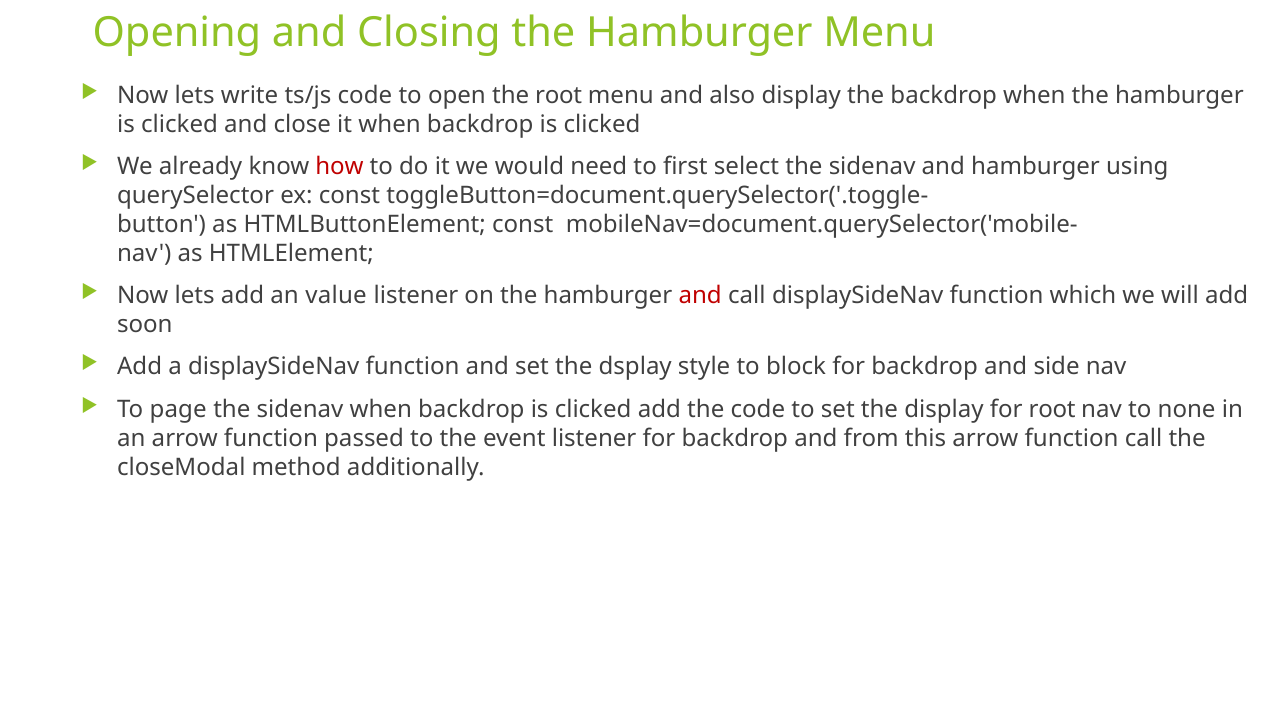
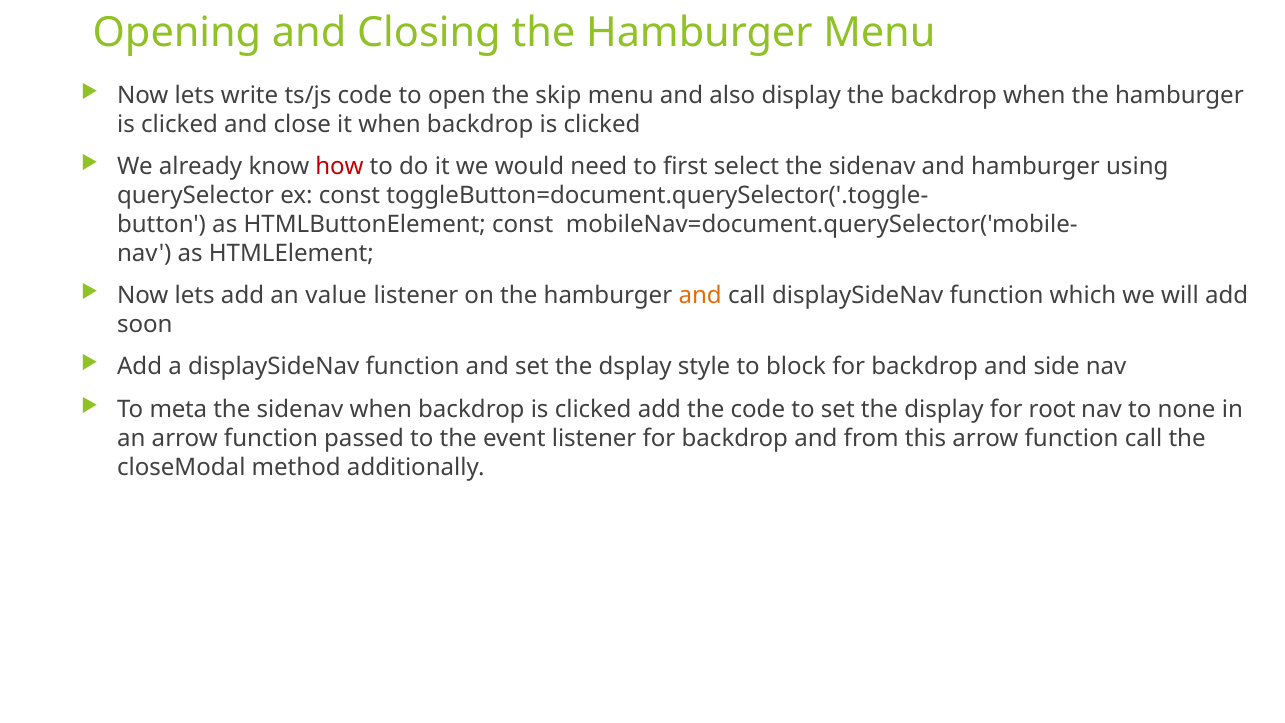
the root: root -> skip (558, 95)
and colour: red -> orange (700, 296)
page: page -> meta (178, 409)
